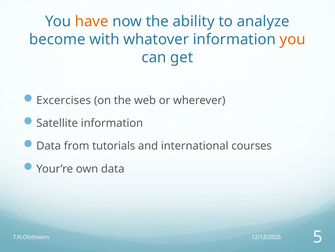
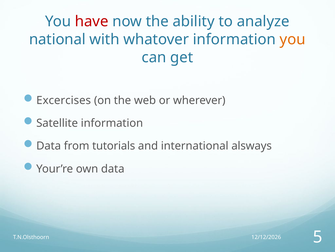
have colour: orange -> red (92, 21)
become: become -> national (57, 39)
courses: courses -> alsways (252, 146)
